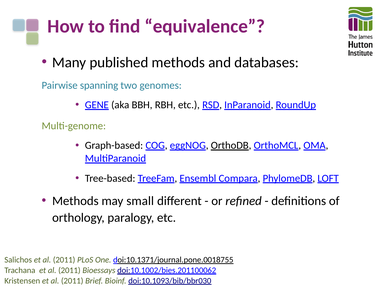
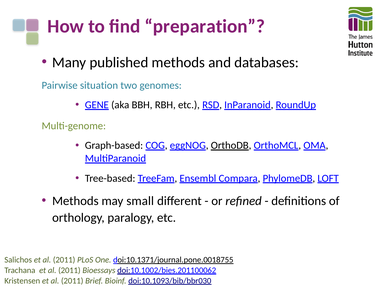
equivalence: equivalence -> preparation (205, 26)
spanning: spanning -> situation (99, 85)
